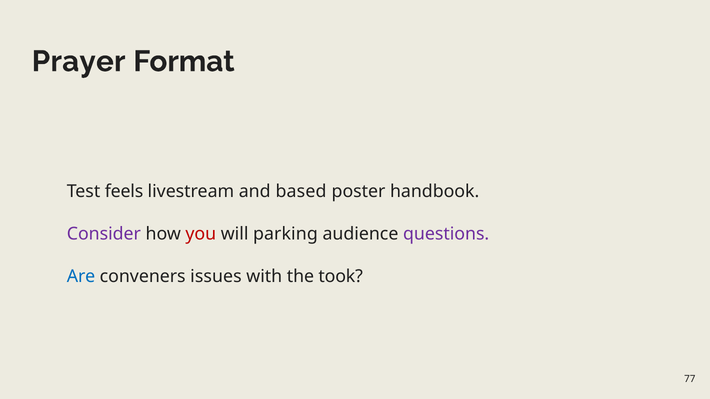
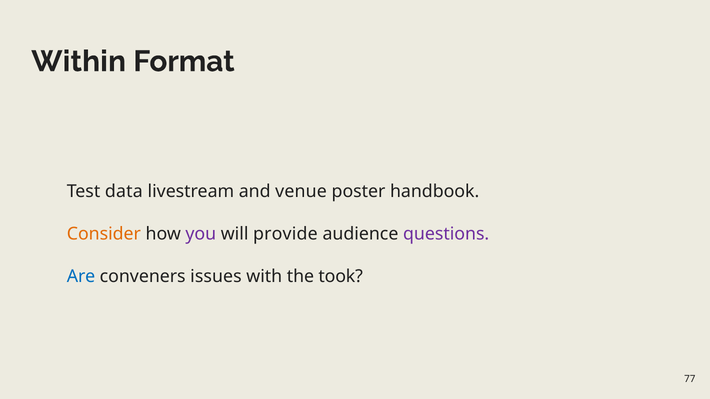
Prayer: Prayer -> Within (79, 61)
feels: feels -> data (124, 191)
based: based -> venue (301, 191)
Consider colour: purple -> orange (104, 234)
you colour: red -> purple (201, 234)
parking: parking -> provide (285, 234)
